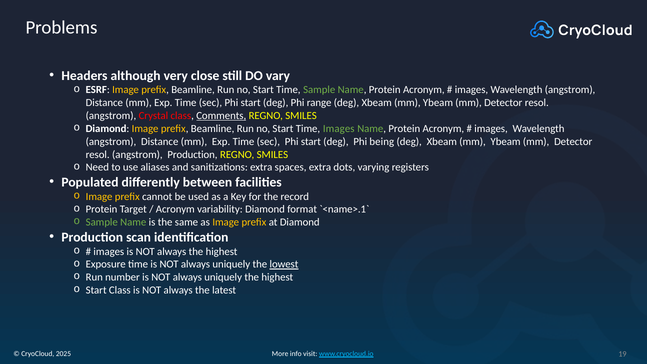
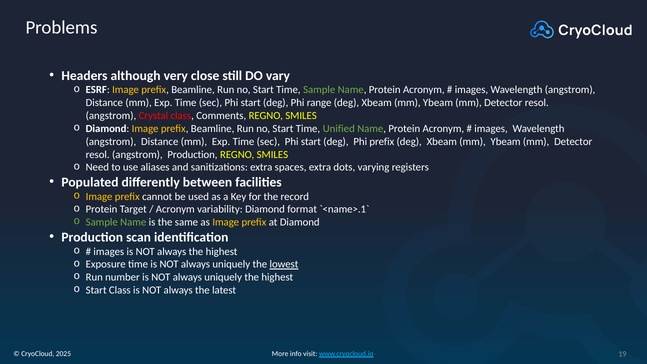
Comments underline: present -> none (221, 116)
Time Images: Images -> Unified (339, 129)
Phi being: being -> prefix (382, 142)
